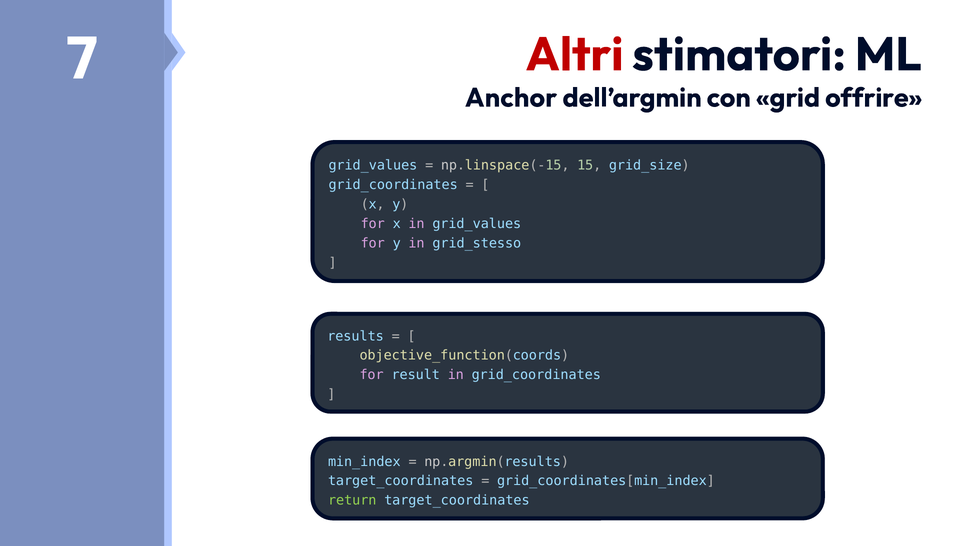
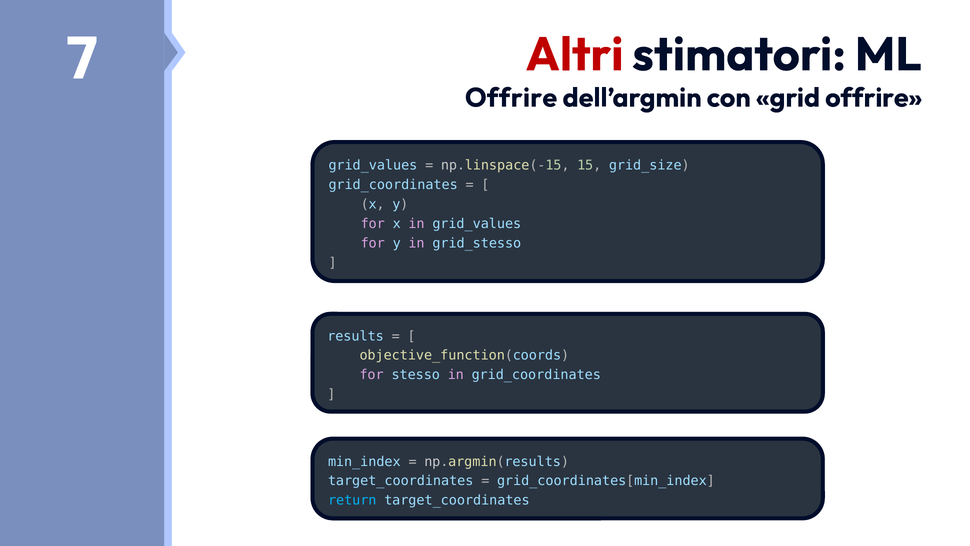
Anchor: Anchor -> Offrire (511, 98)
result: result -> stesso (416, 375)
return colour: light green -> light blue (352, 500)
